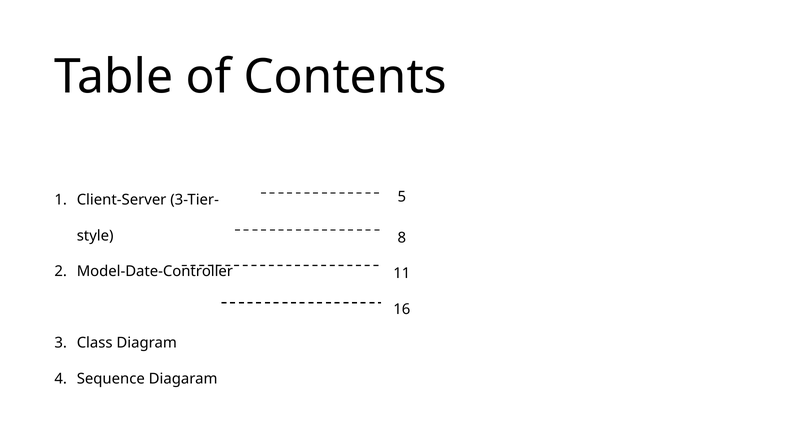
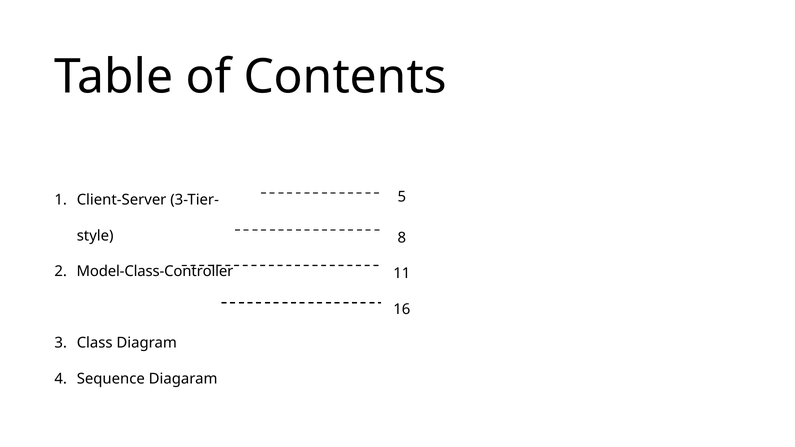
Model-Date-Controller: Model-Date-Controller -> Model-Class-Controller (155, 272)
